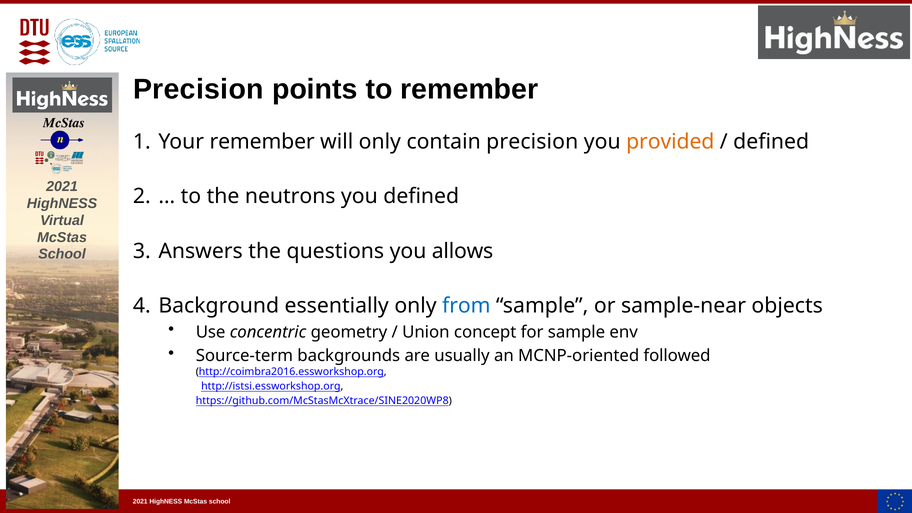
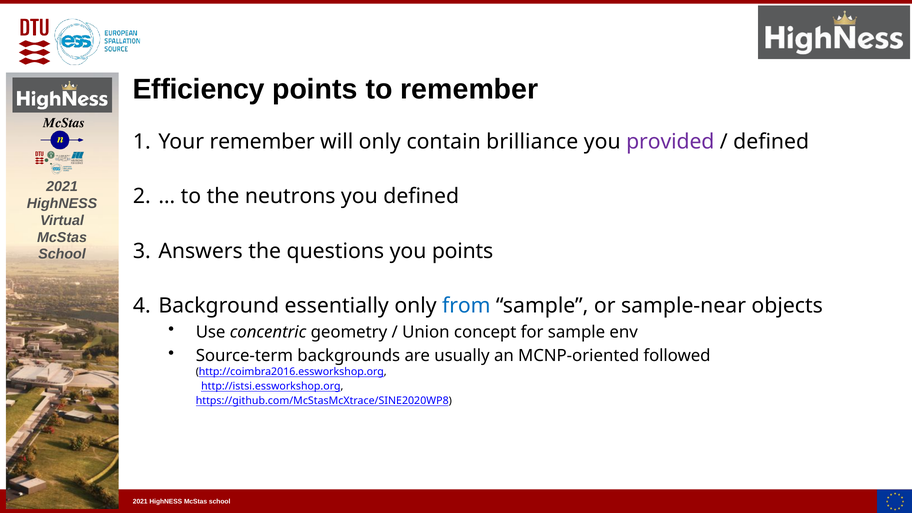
Precision: Precision -> Efficiency (199, 90)
contain precision: precision -> brilliance (532, 142)
provided colour: orange -> purple (670, 142)
you allows: allows -> points (463, 251)
